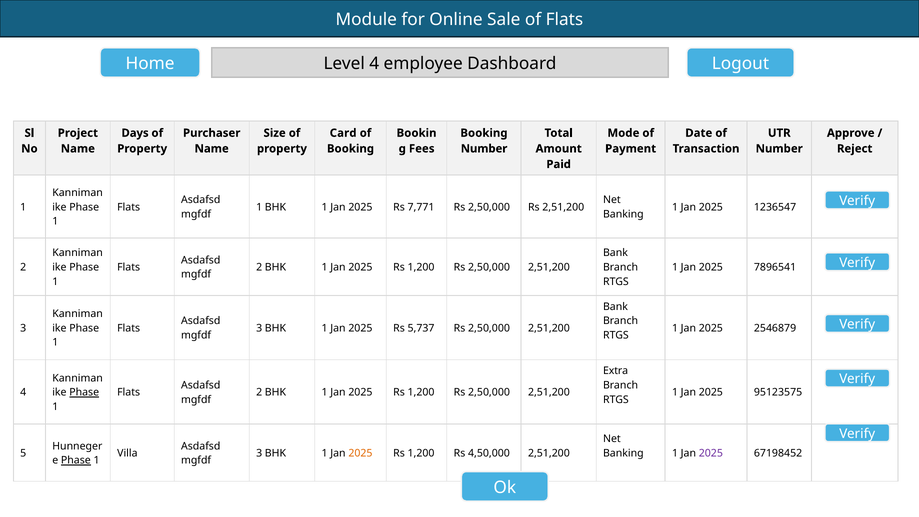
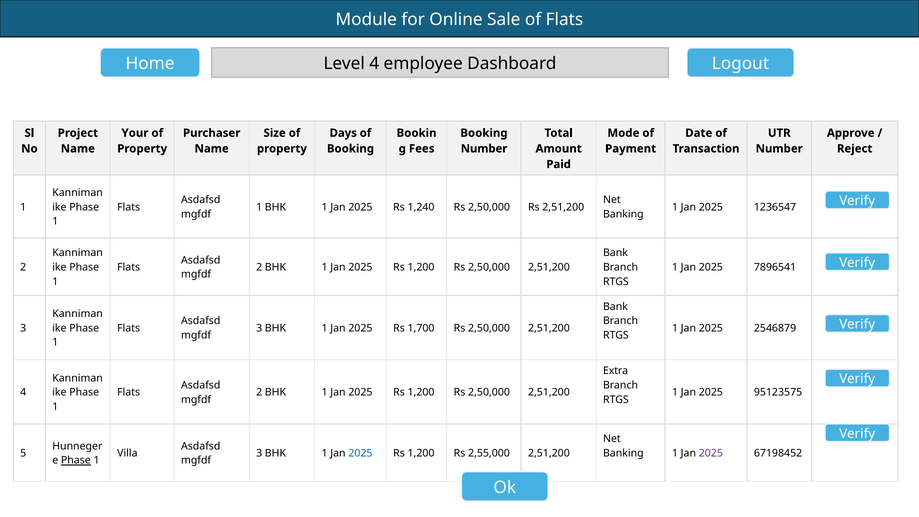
Days: Days -> Your (135, 133)
Card: Card -> Days (343, 133)
7,771: 7,771 -> 1,240 (421, 207)
5,737: 5,737 -> 1,700 (421, 328)
Phase underline: present -> none (84, 392)
2025 colour: orange -> blue (360, 453)
4,50,000: 4,50,000 -> 2,55,000 (489, 453)
